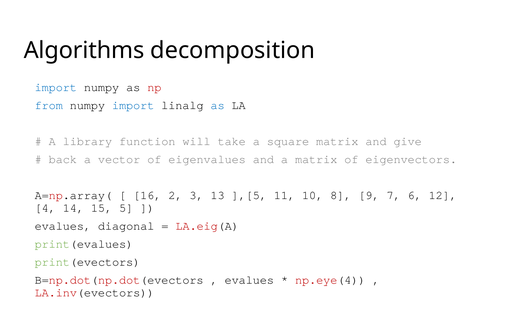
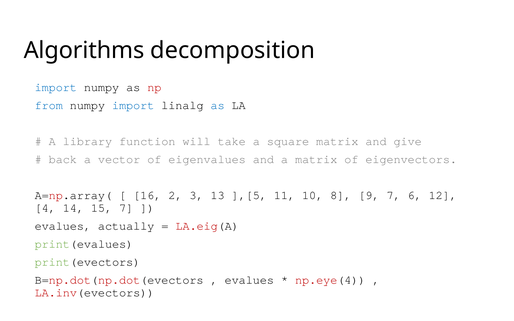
15 5: 5 -> 7 (126, 208)
diagonal: diagonal -> actually (126, 226)
